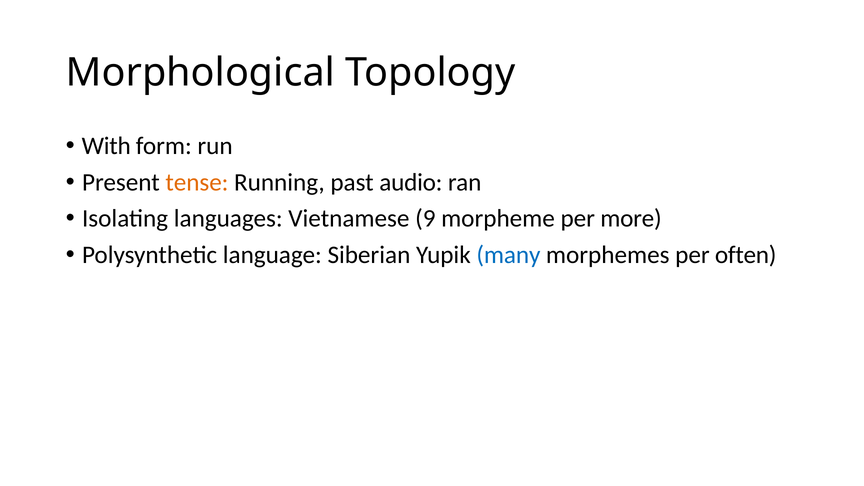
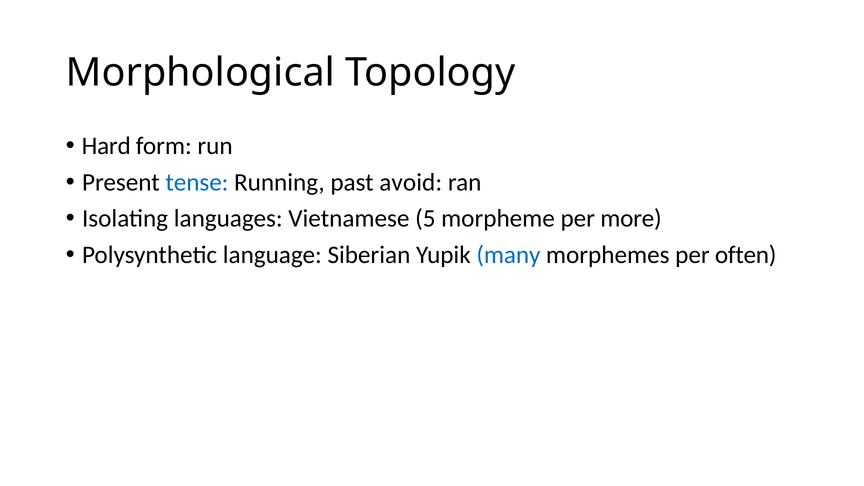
With: With -> Hard (106, 146)
tense colour: orange -> blue (197, 182)
audio: audio -> avoid (411, 182)
9: 9 -> 5 (425, 219)
